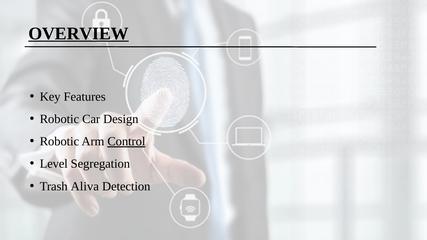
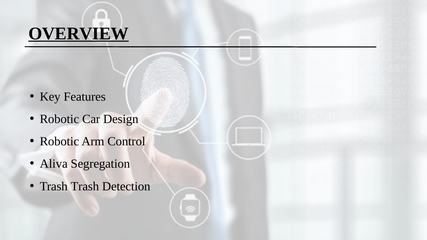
Control underline: present -> none (126, 142)
Level: Level -> Aliva (54, 164)
Trash Aliva: Aliva -> Trash (85, 186)
